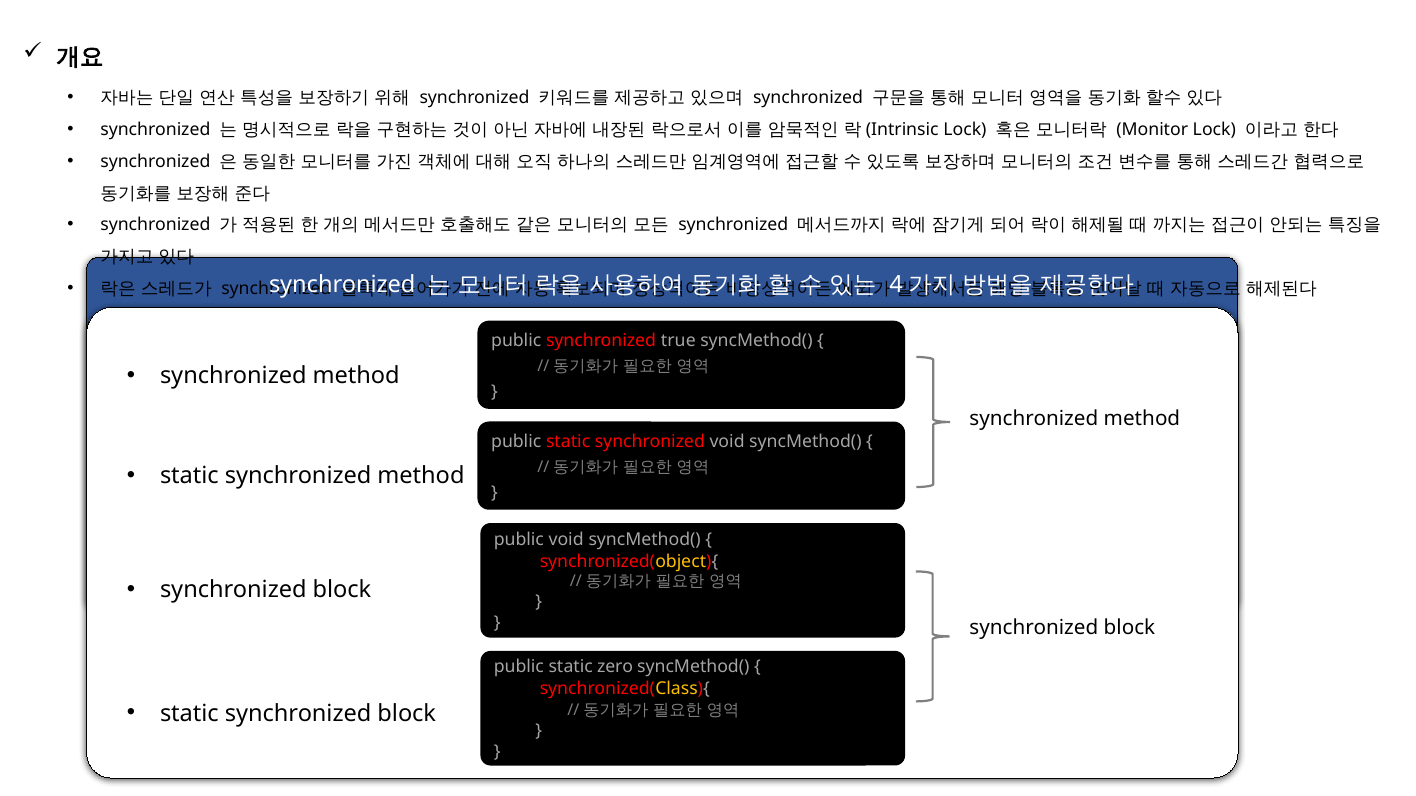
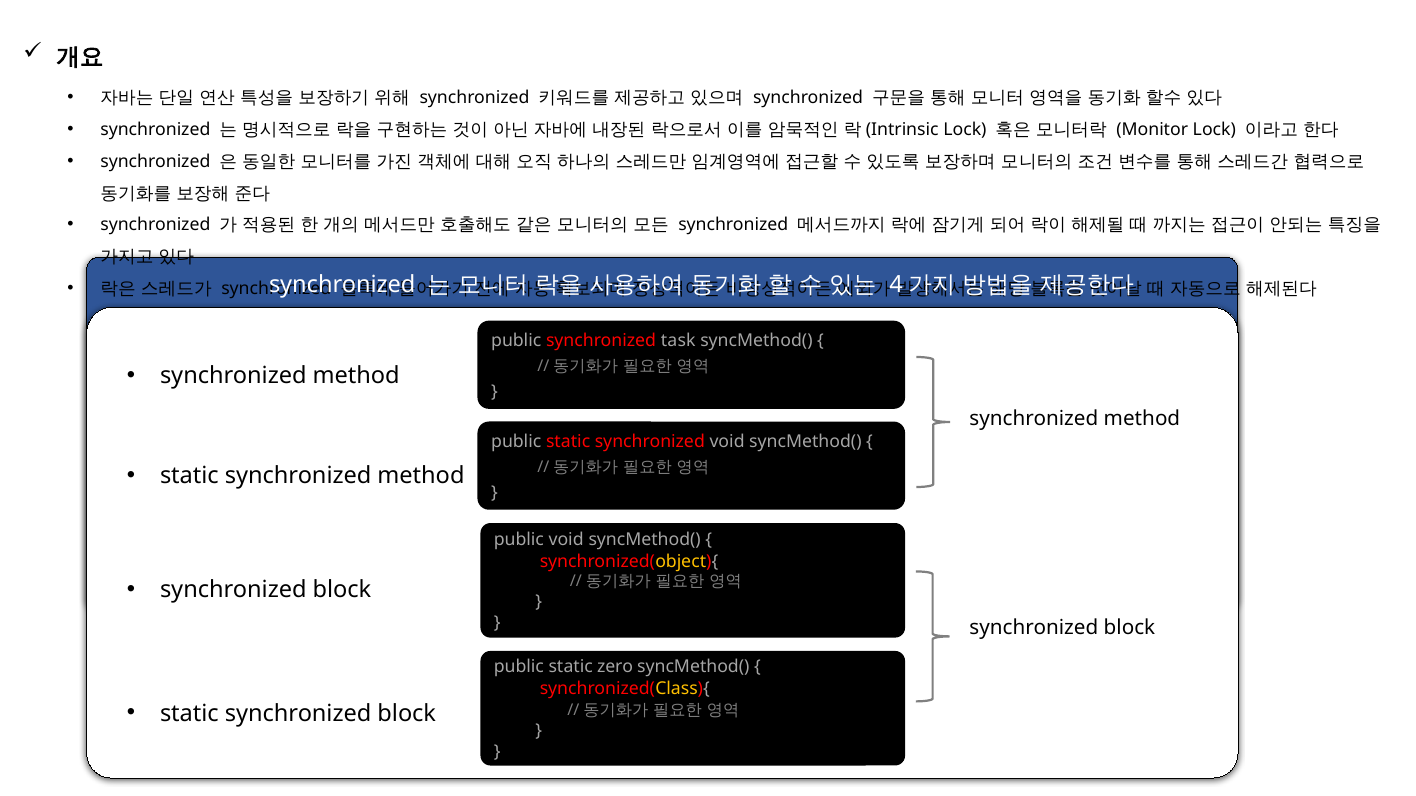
true: true -> task (678, 341)
